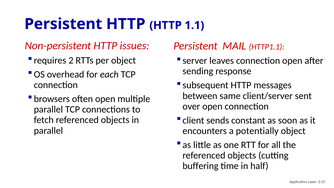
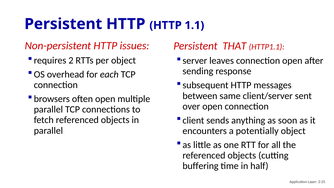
MAIL: MAIL -> THAT (234, 46)
constant: constant -> anything (248, 120)
